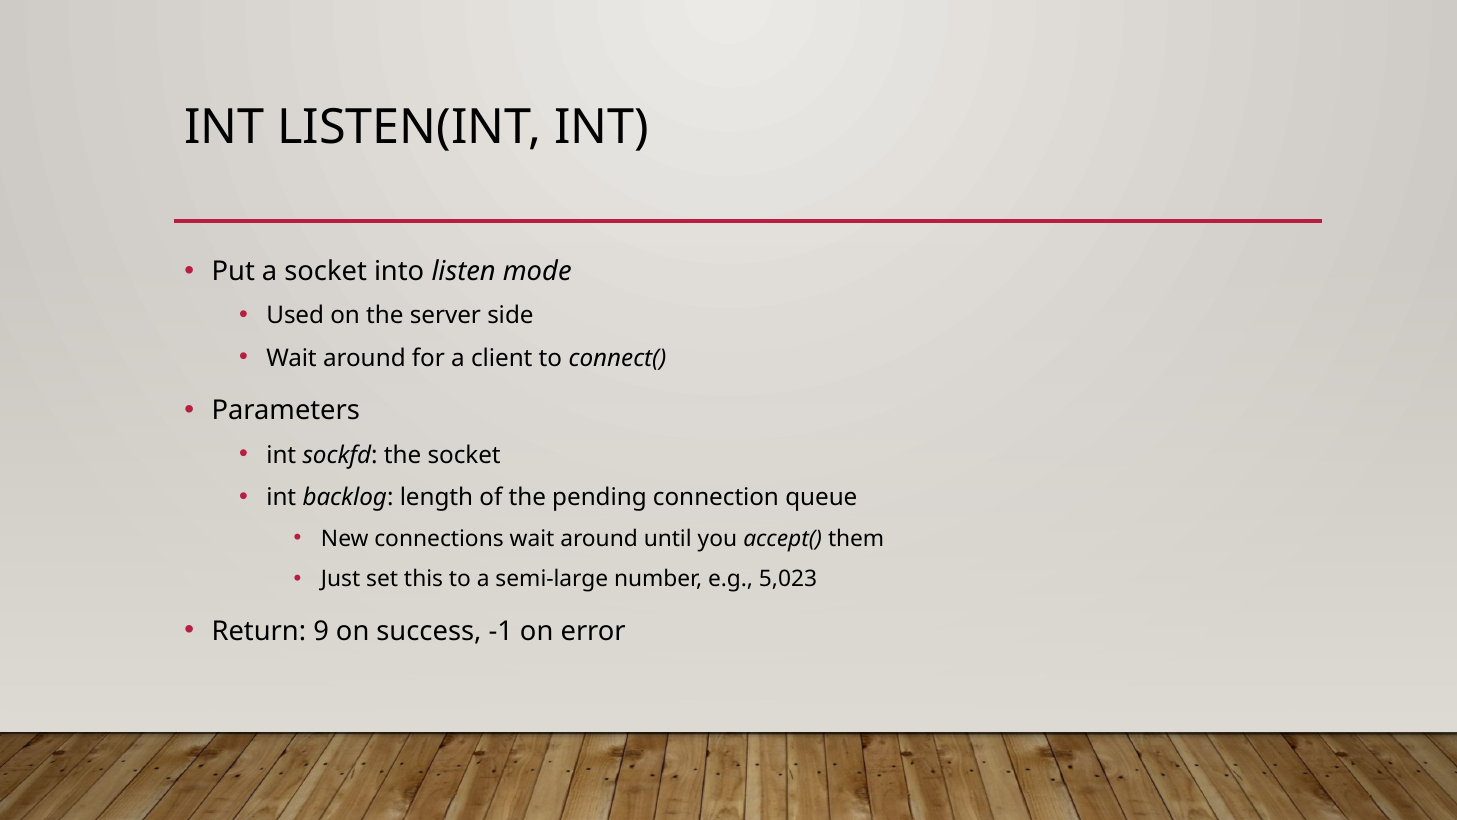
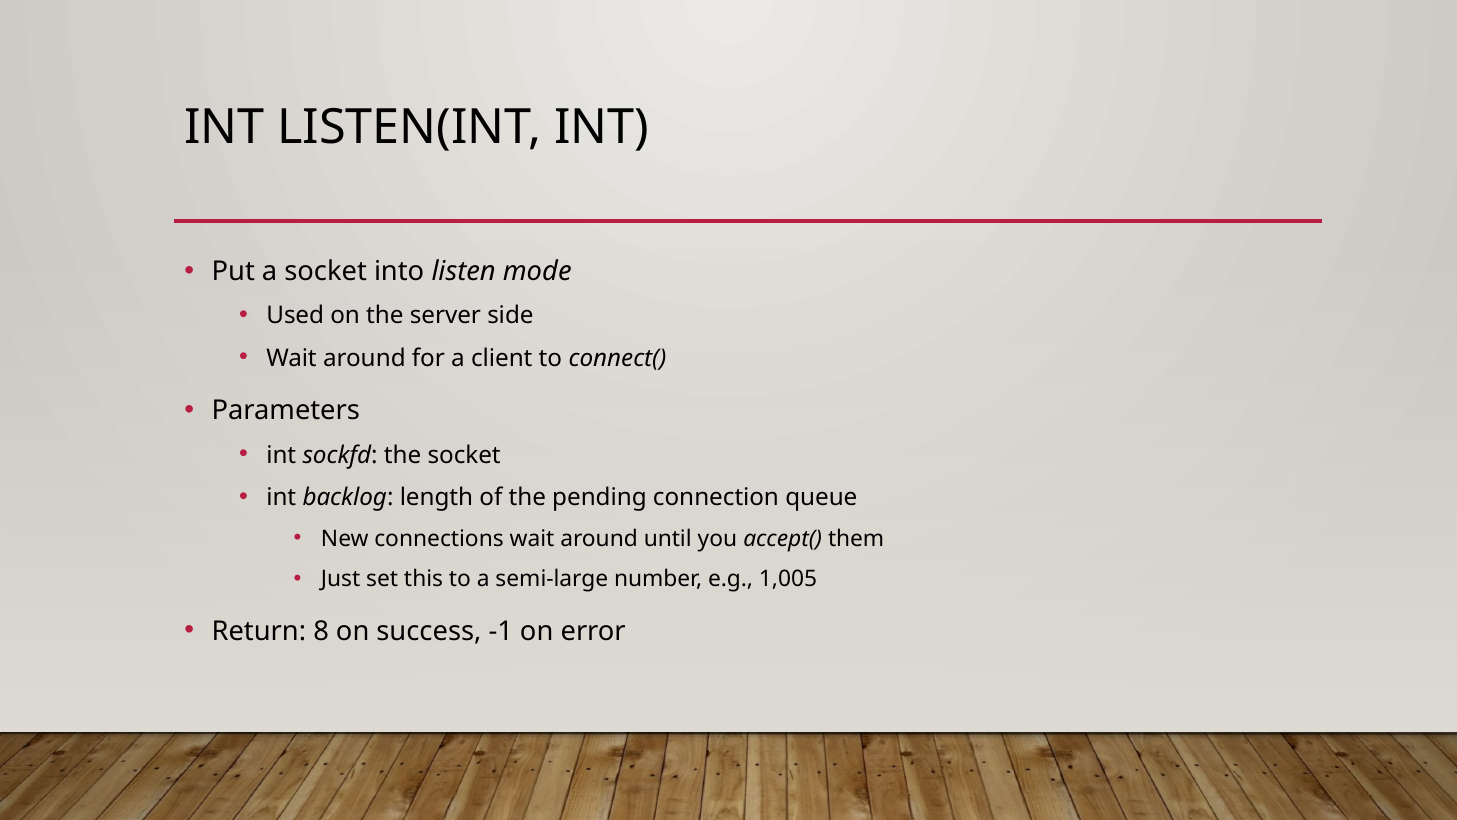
5,023: 5,023 -> 1,005 (788, 579)
9: 9 -> 8 (321, 631)
